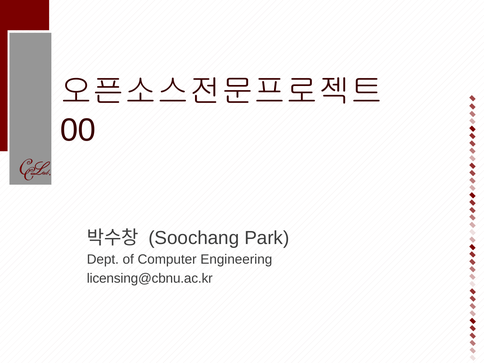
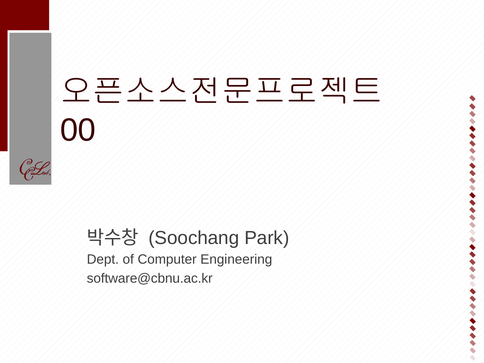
licensing@cbnu.ac.kr: licensing@cbnu.ac.kr -> software@cbnu.ac.kr (150, 278)
